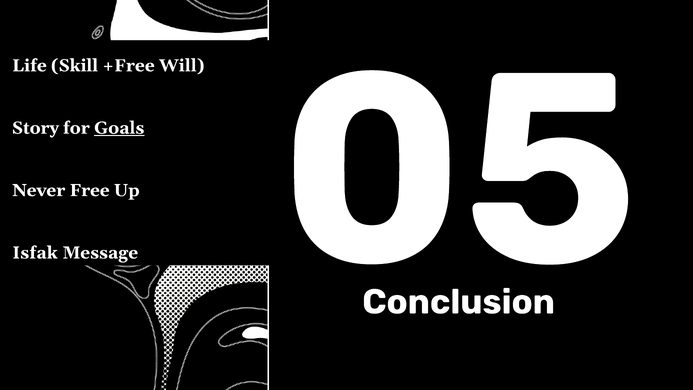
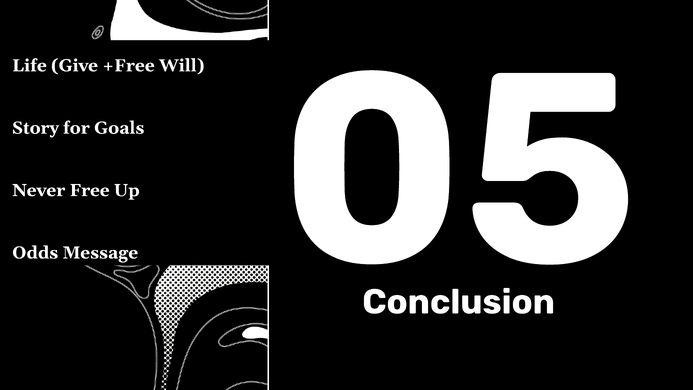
Skill: Skill -> Give (75, 66)
Goals underline: present -> none (119, 128)
Isfak: Isfak -> Odds (35, 253)
